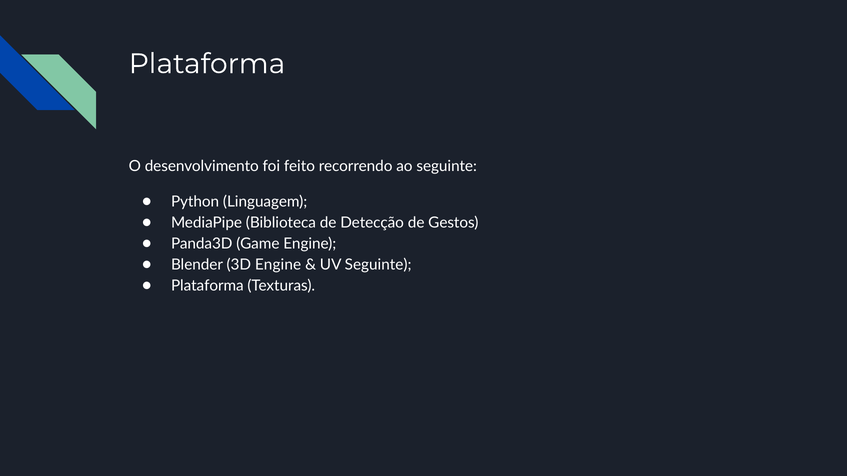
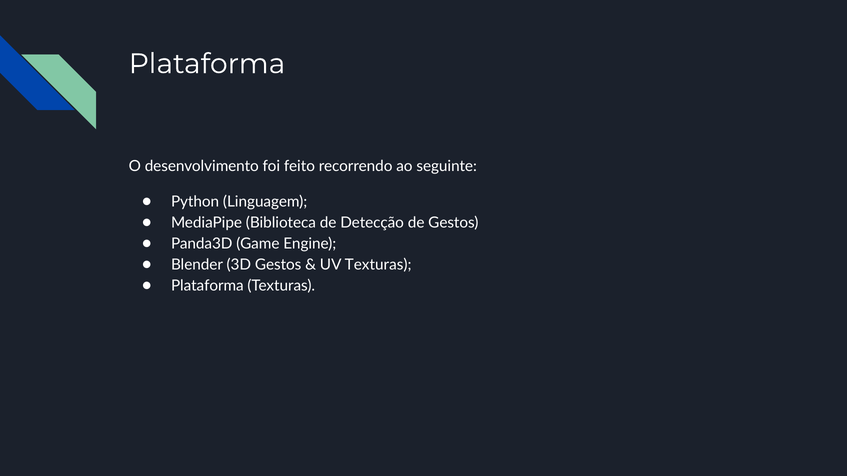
3D Engine: Engine -> Gestos (278, 265)
UV Seguinte: Seguinte -> Texturas (378, 265)
